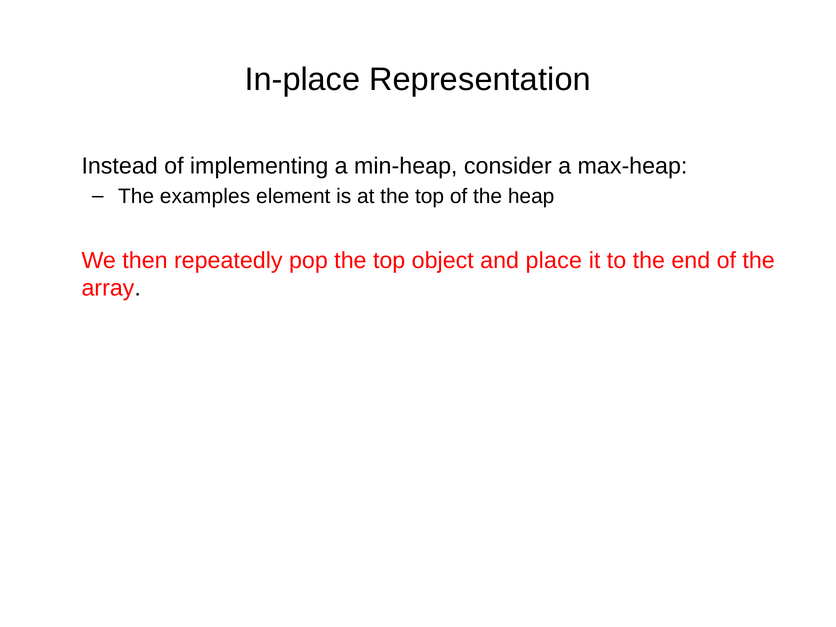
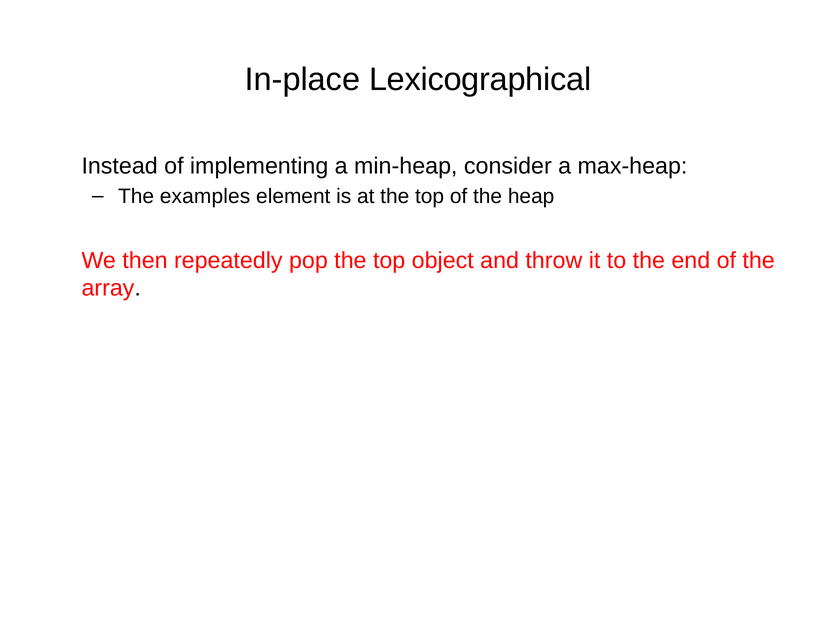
Representation: Representation -> Lexicographical (480, 80)
place: place -> throw (554, 260)
